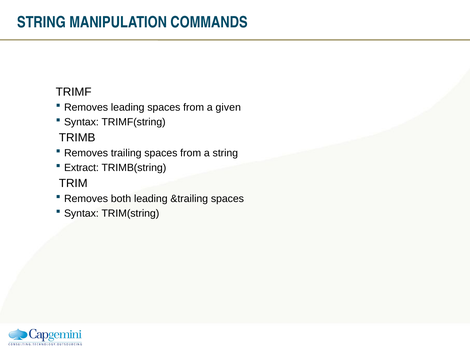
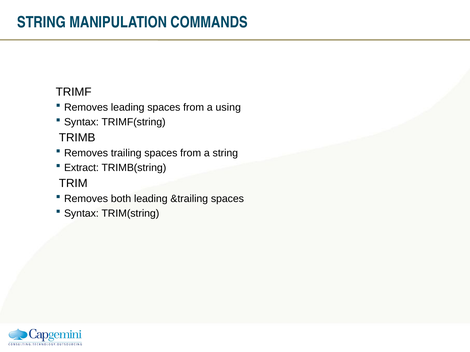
given: given -> using (228, 108)
